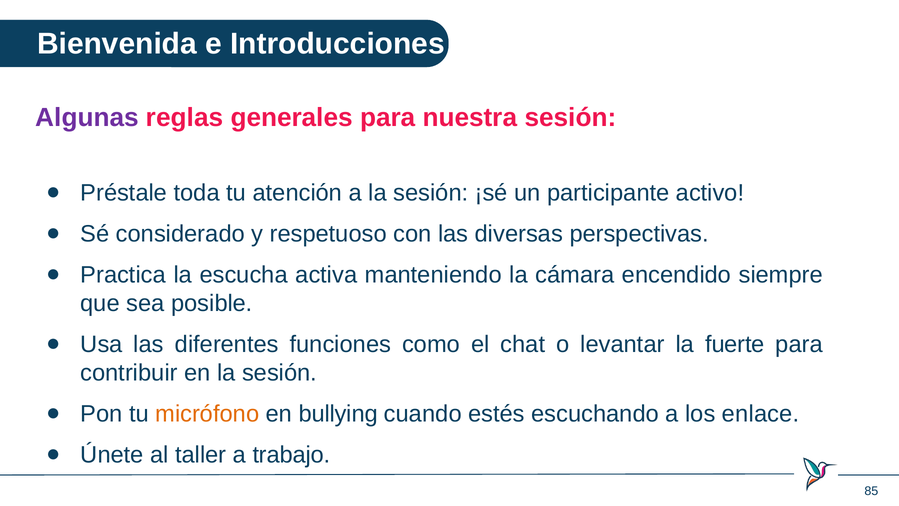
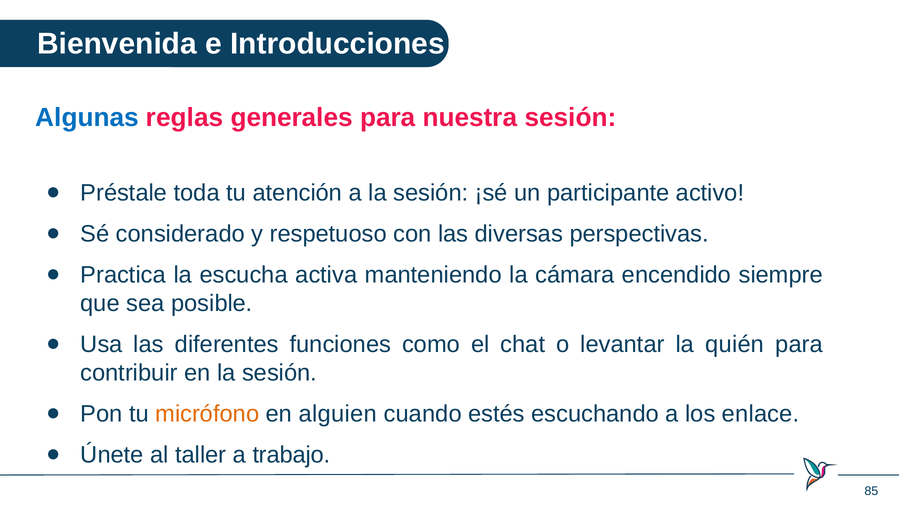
Algunas colour: purple -> blue (87, 118)
fuerte: fuerte -> quién (735, 344)
bullying: bullying -> alguien (338, 414)
